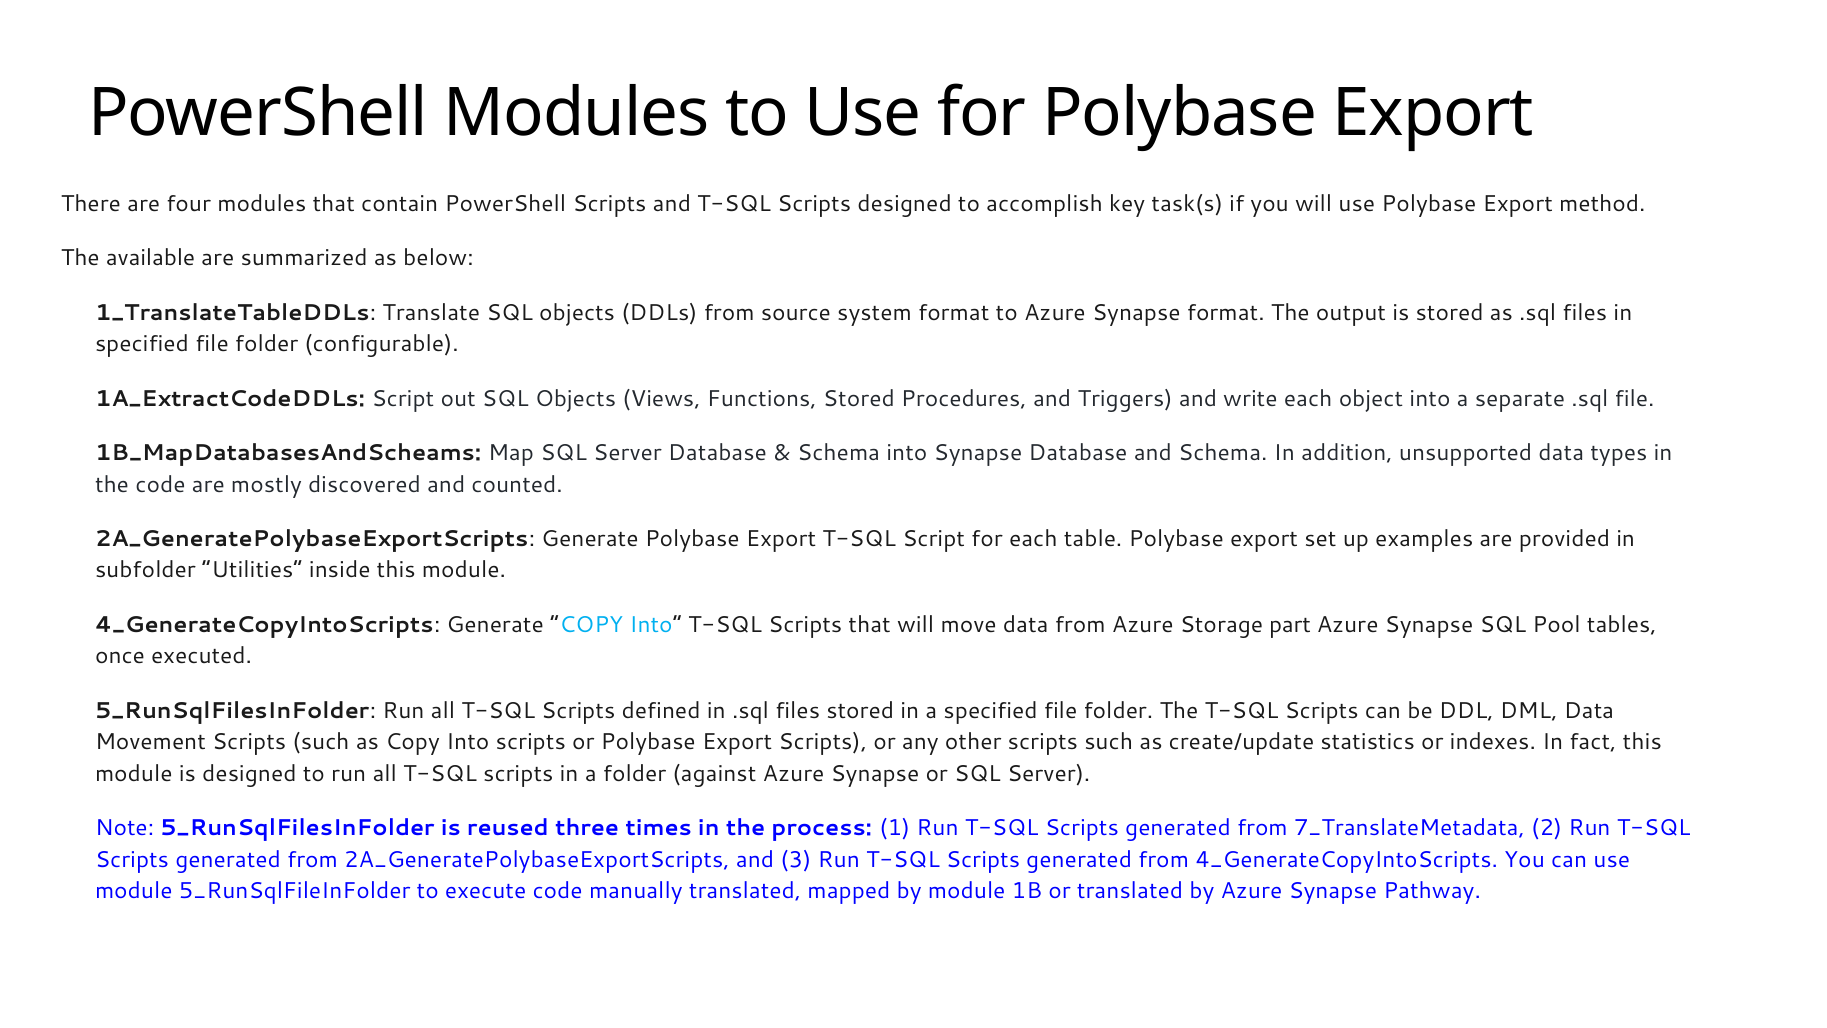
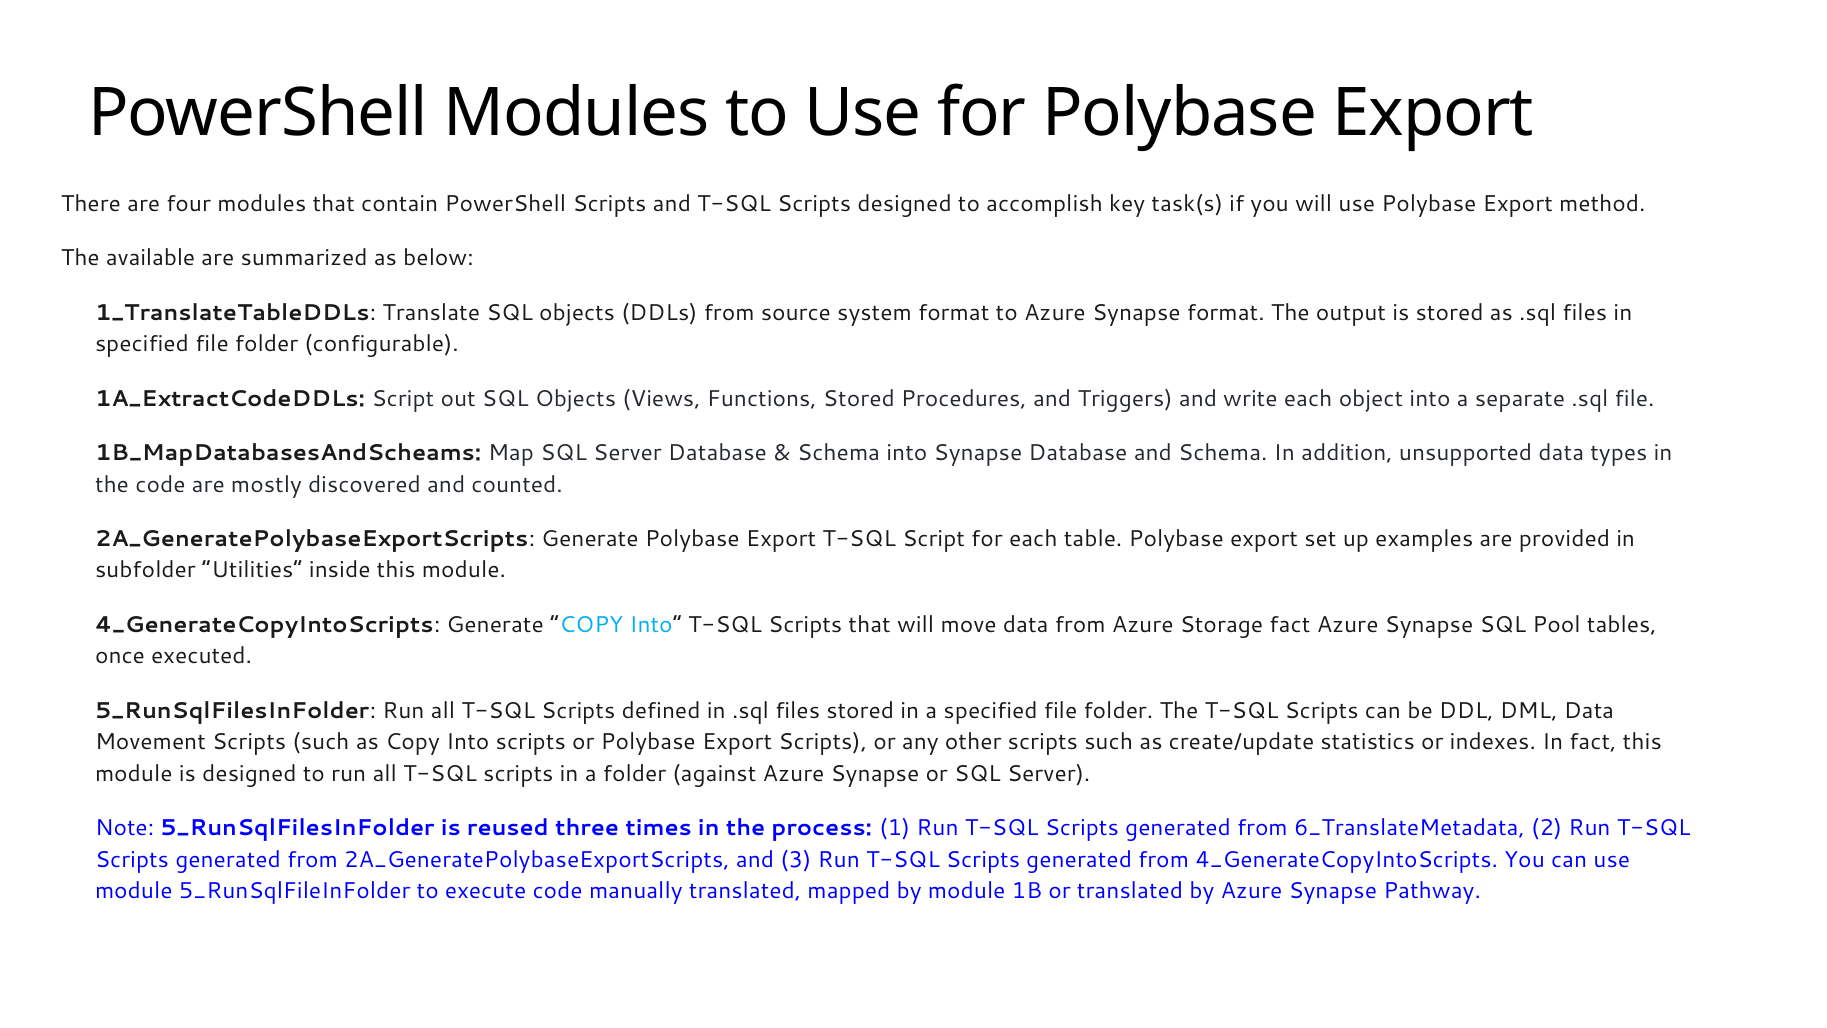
Storage part: part -> fact (1290, 625)
7_TranslateMetadata: 7_TranslateMetadata -> 6_TranslateMetadata (1409, 828)
